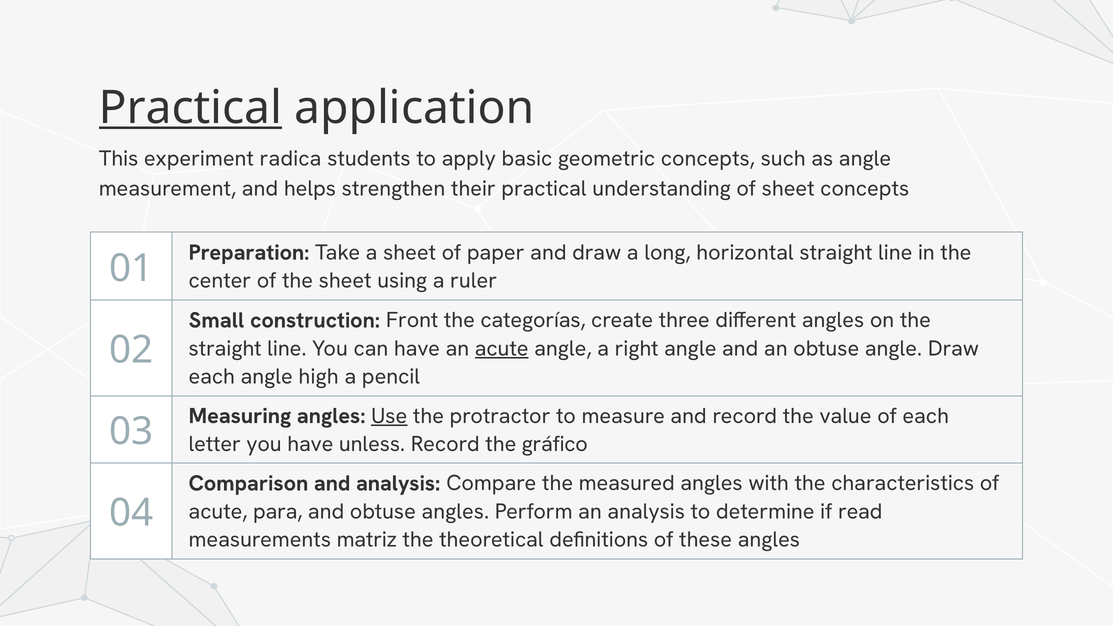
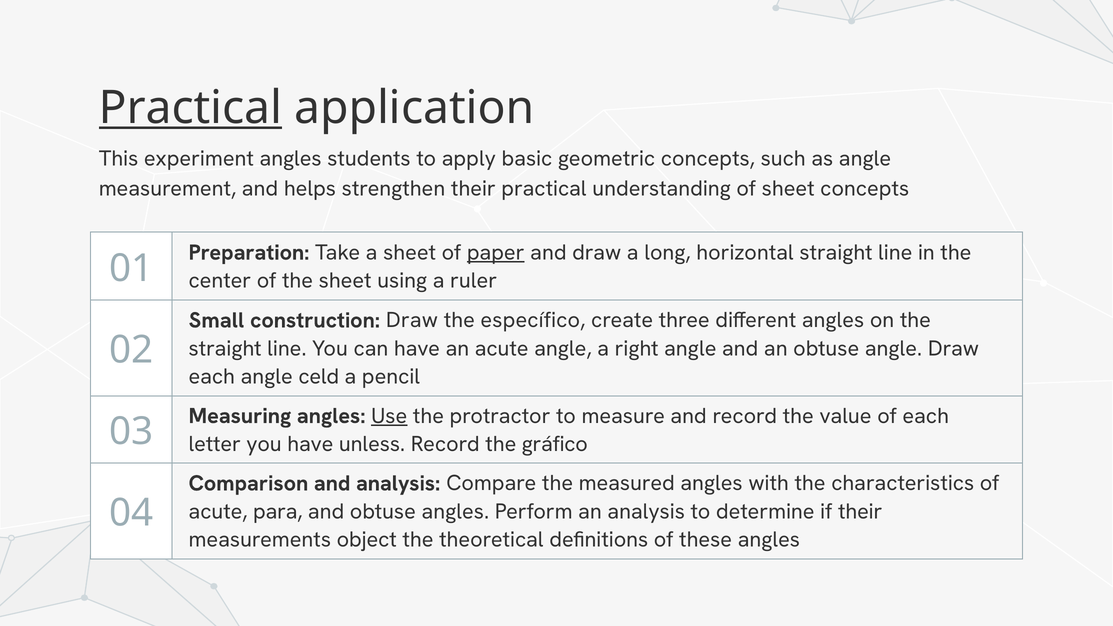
experiment radica: radica -> angles (291, 159)
paper underline: none -> present (496, 253)
construction Front: Front -> Draw (412, 320)
categorías: categorías -> específico (533, 320)
acute underline: present -> none (502, 348)
high: high -> celd (319, 377)
if read: read -> their (860, 512)
matriz: matriz -> object (367, 540)
